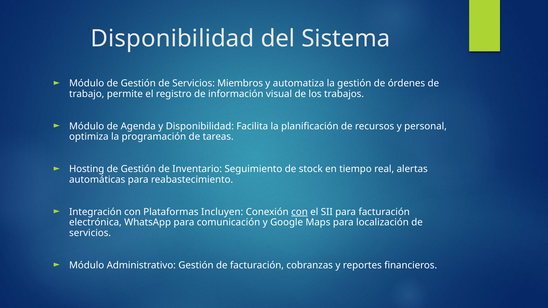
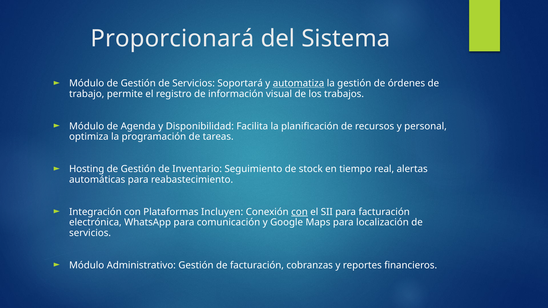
Disponibilidad: Disponibilidad -> Proporcionará (172, 38)
Miembros: Miembros -> Soportará (240, 83)
automatiza underline: none -> present (299, 83)
